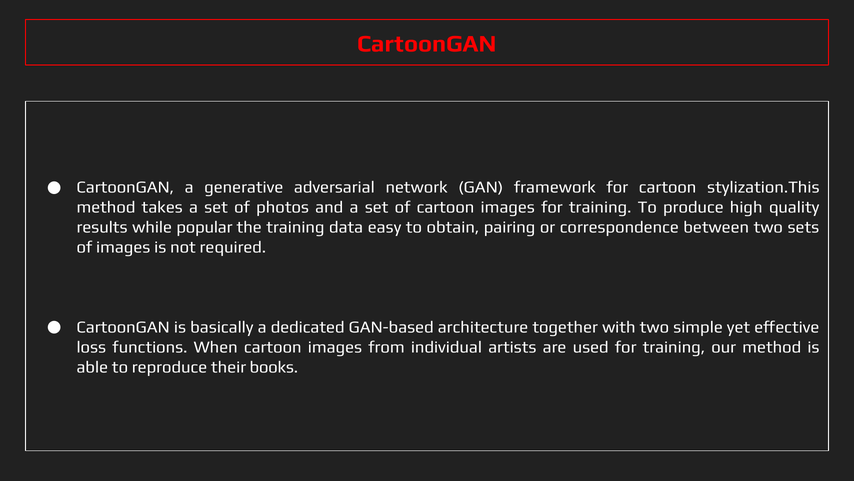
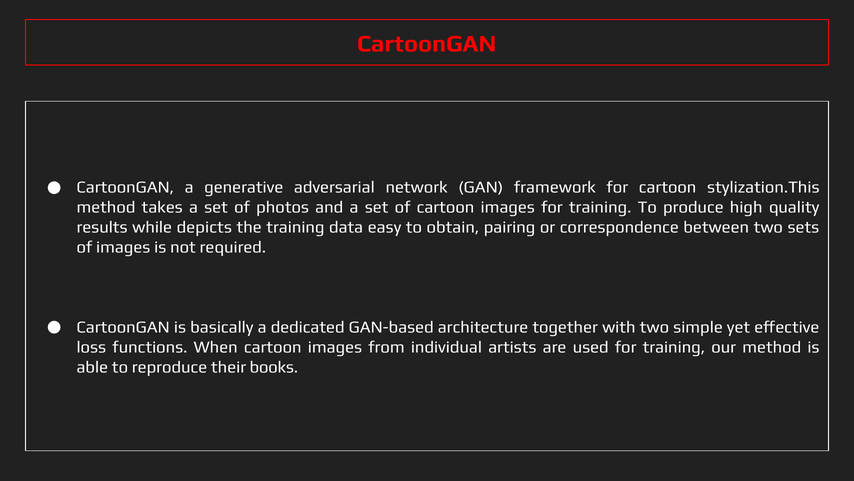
popular: popular -> depicts (204, 227)
